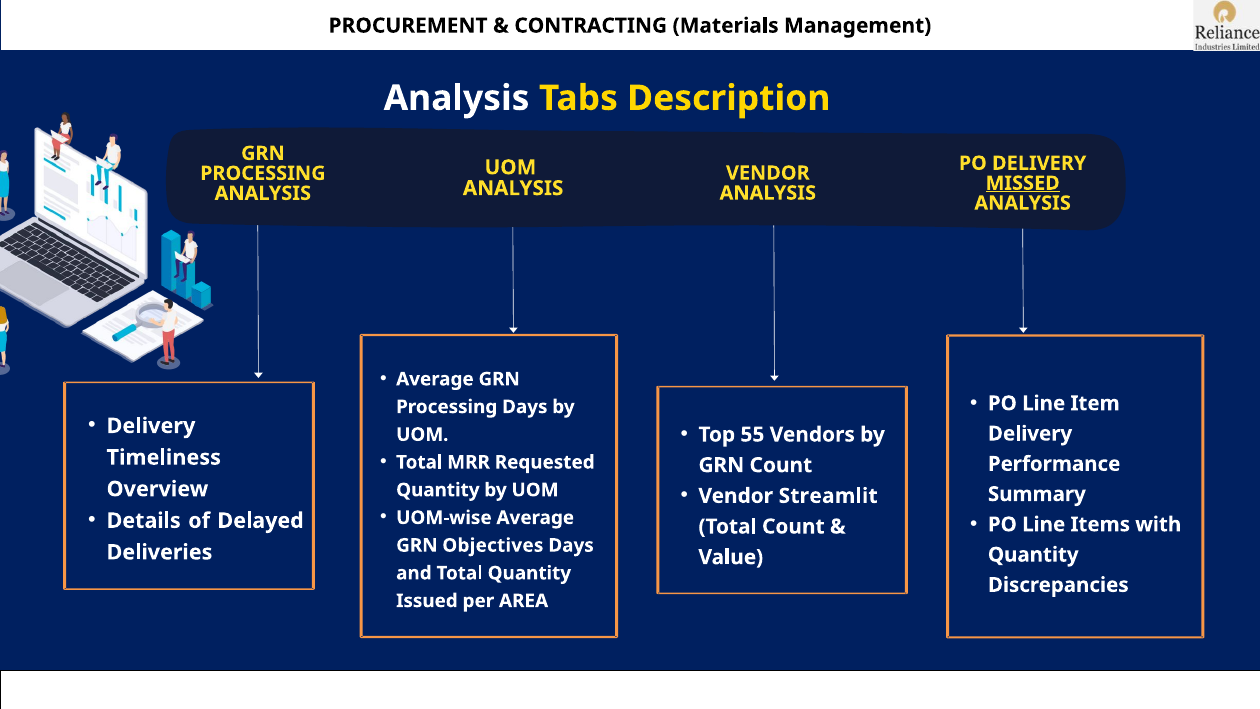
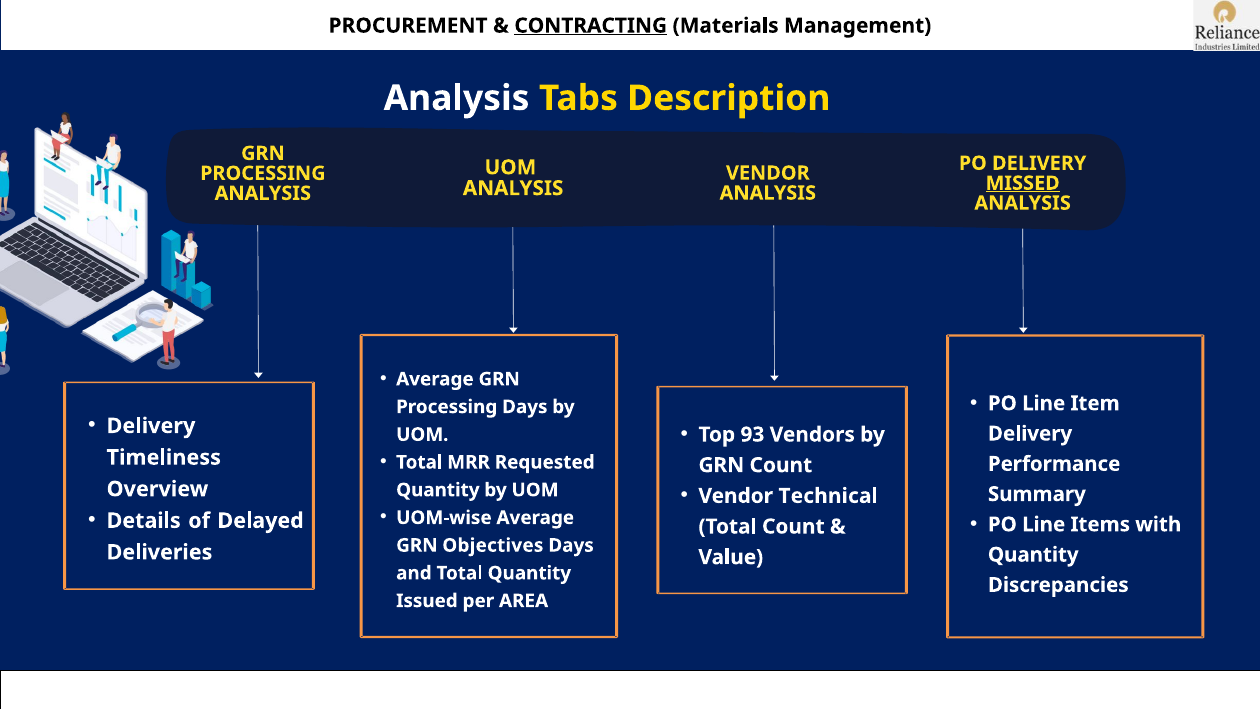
CONTRACTING underline: none -> present (591, 26)
55: 55 -> 93 (752, 434)
Streamlit: Streamlit -> Technical (828, 496)
